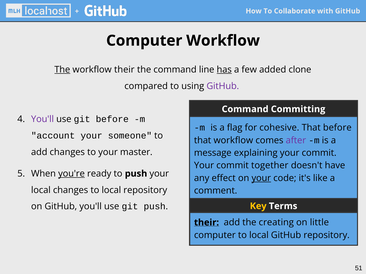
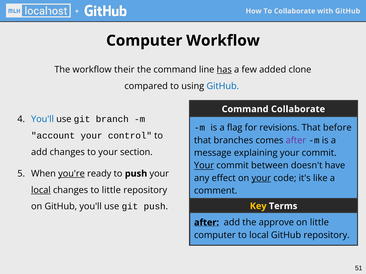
The underline: present -> none (62, 70)
GitHub colour: purple -> blue (223, 86)
Command Committing: Committing -> Collaborate (298, 109)
You'll colour: purple -> blue (42, 119)
git before: before -> branch (112, 119)
cohesive: cohesive -> revisions (279, 128)
someone: someone -> control (130, 136)
that workflow: workflow -> branches (233, 141)
master: master -> section (136, 152)
Your underline: none -> present (204, 166)
together: together -> between (270, 166)
local underline: none -> present (41, 190)
changes to local: local -> little (111, 190)
their: their -> after (207, 223)
creating: creating -> approve (276, 223)
